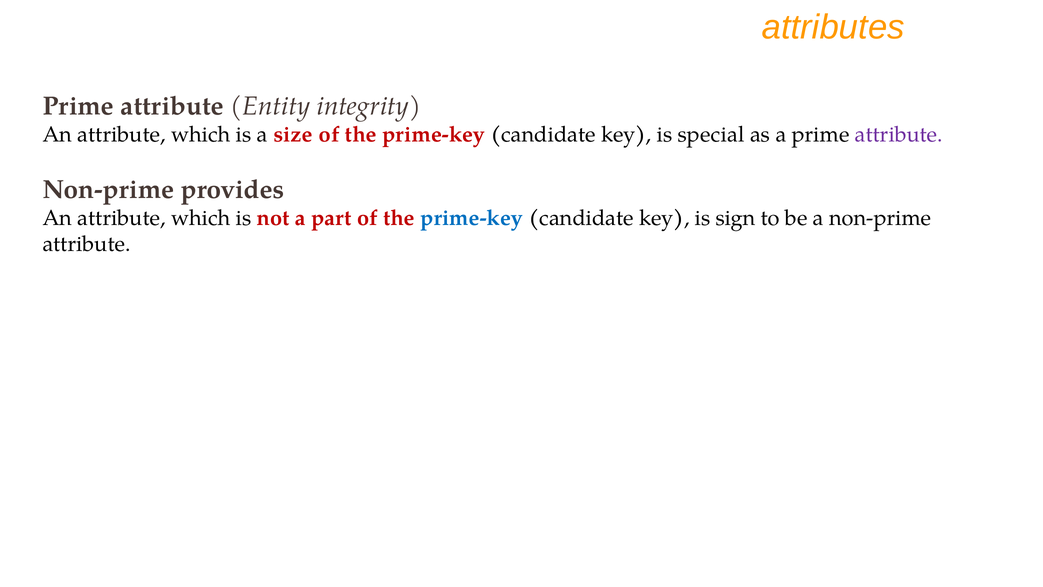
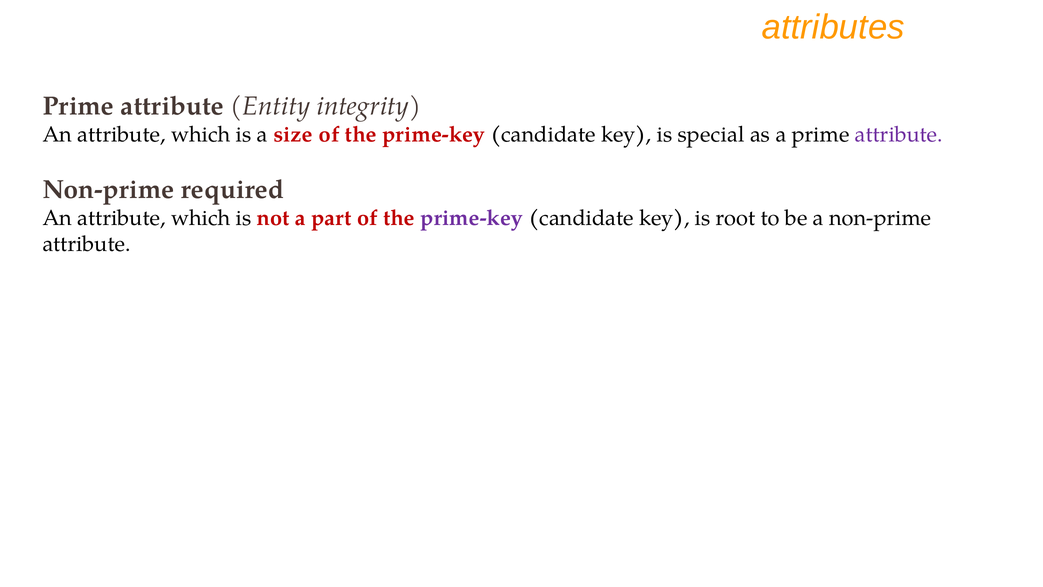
provides: provides -> required (232, 190)
prime-key colour: blue -> purple (472, 218)
sign: sign -> root (735, 218)
